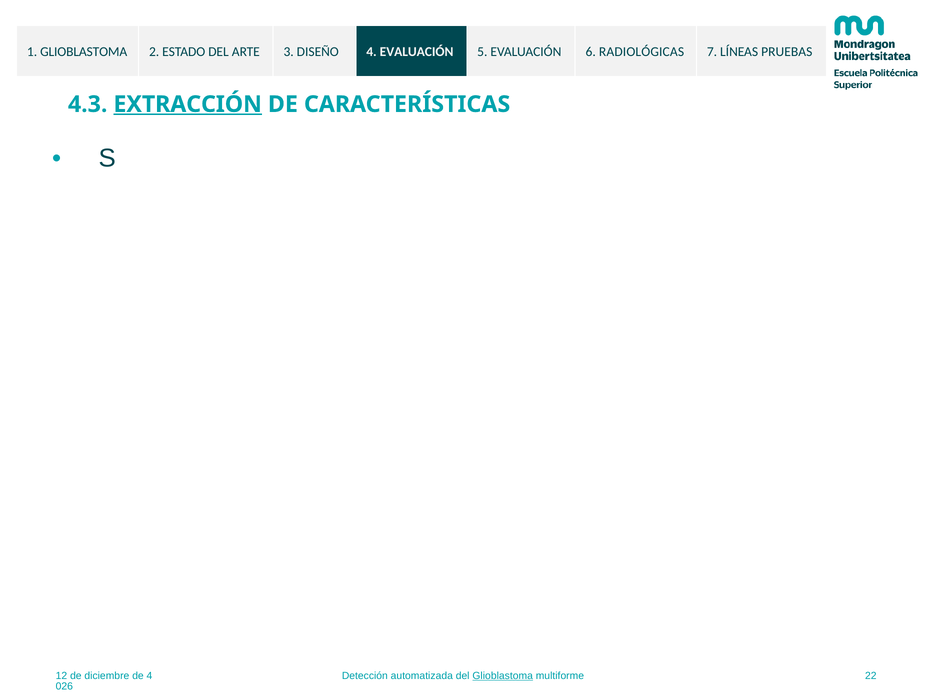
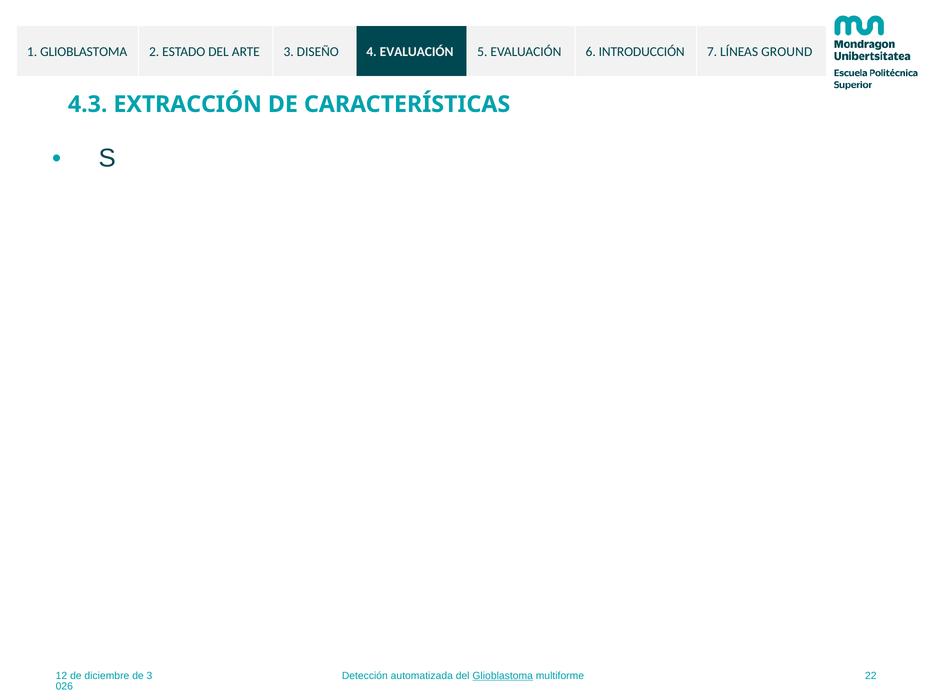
RADIOLÓGICAS: RADIOLÓGICAS -> INTRODUCCIÓN (642, 52)
PRUEBAS: PRUEBAS -> GROUND (787, 52)
EXTRACCIÓN underline: present -> none (188, 104)
de 4: 4 -> 3 (149, 676)
